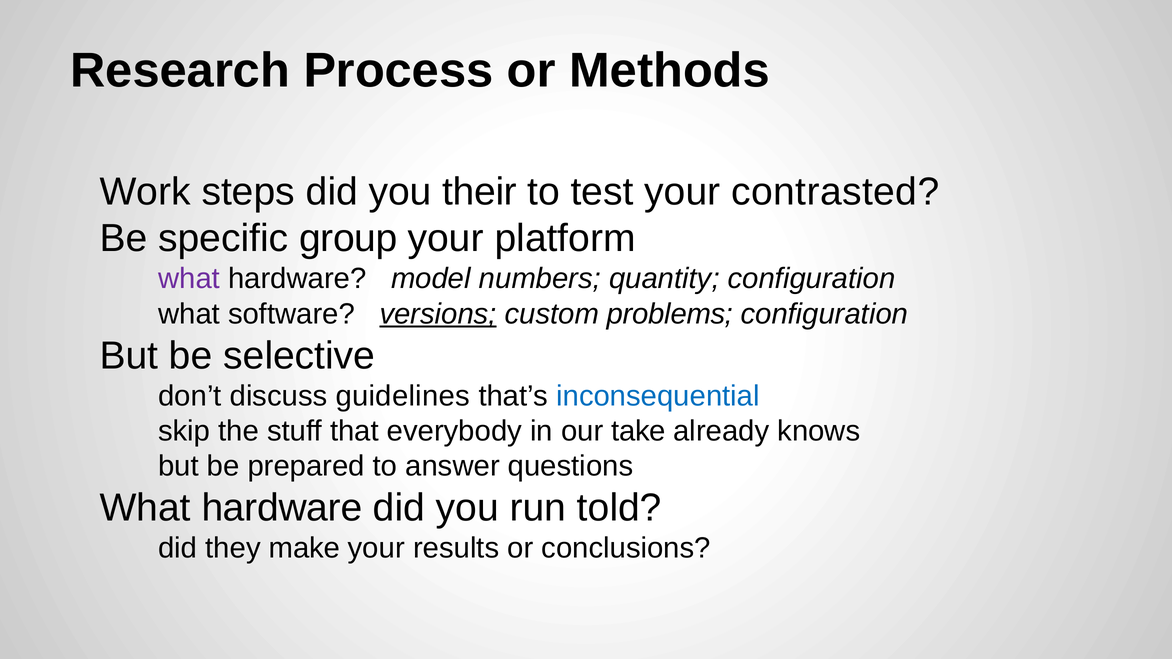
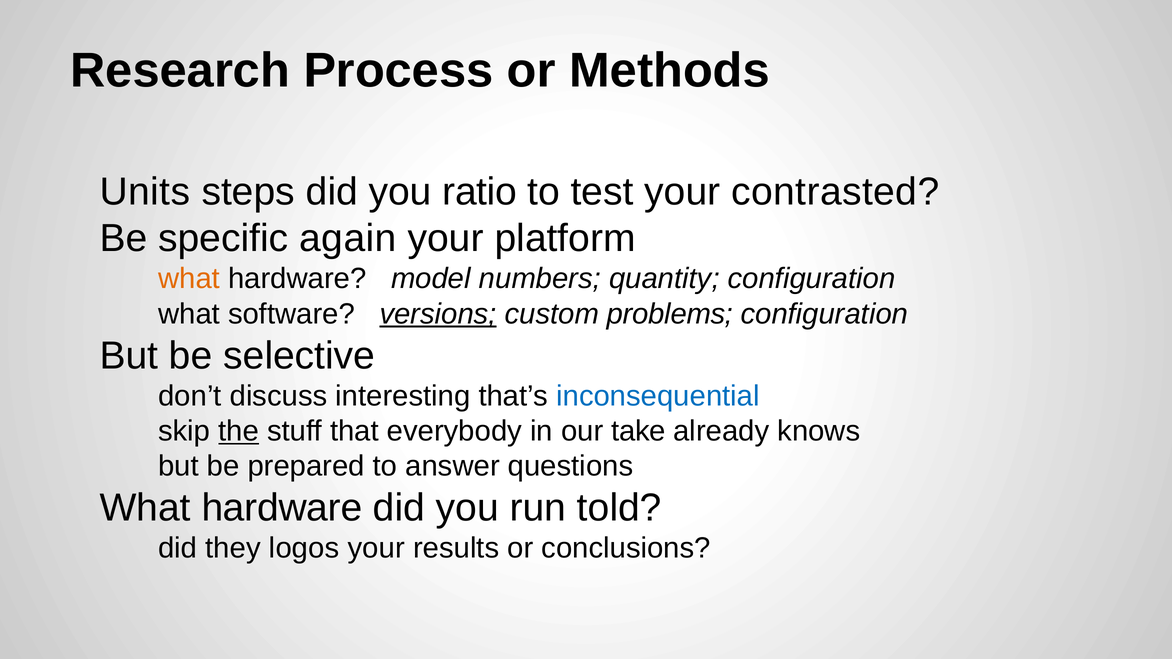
Work: Work -> Units (145, 192)
their: their -> ratio (480, 192)
group: group -> again (348, 239)
what colour: purple -> orange (189, 279)
guidelines: guidelines -> interesting (403, 396)
the underline: none -> present (239, 431)
make: make -> logos (304, 549)
